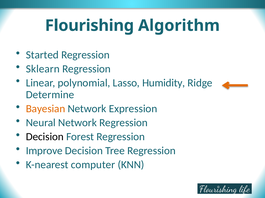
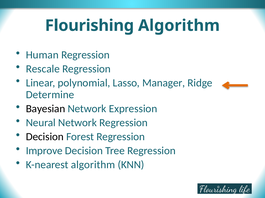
Started: Started -> Human (42, 55)
Sklearn: Sklearn -> Rescale (43, 69)
Humidity: Humidity -> Manager (164, 83)
Bayesian colour: orange -> black (46, 109)
K-nearest computer: computer -> algorithm (93, 165)
